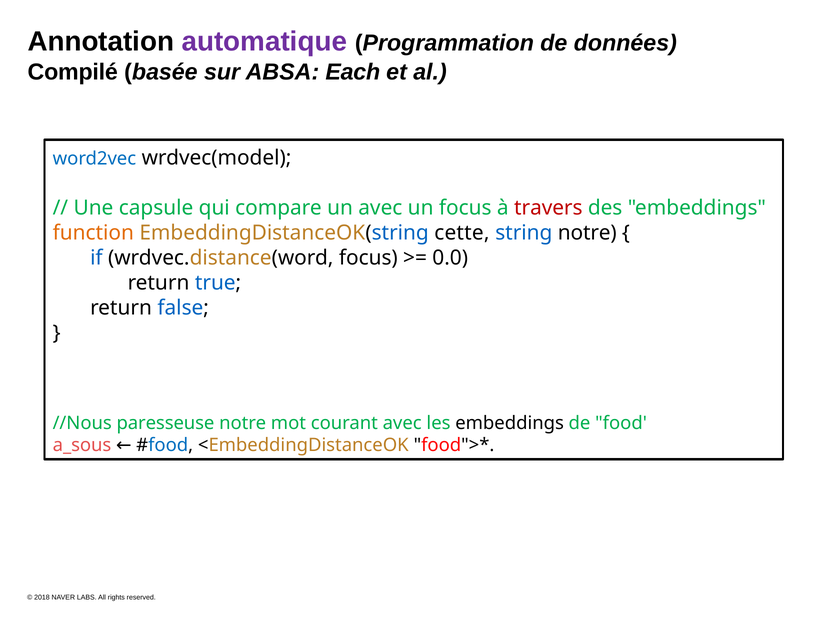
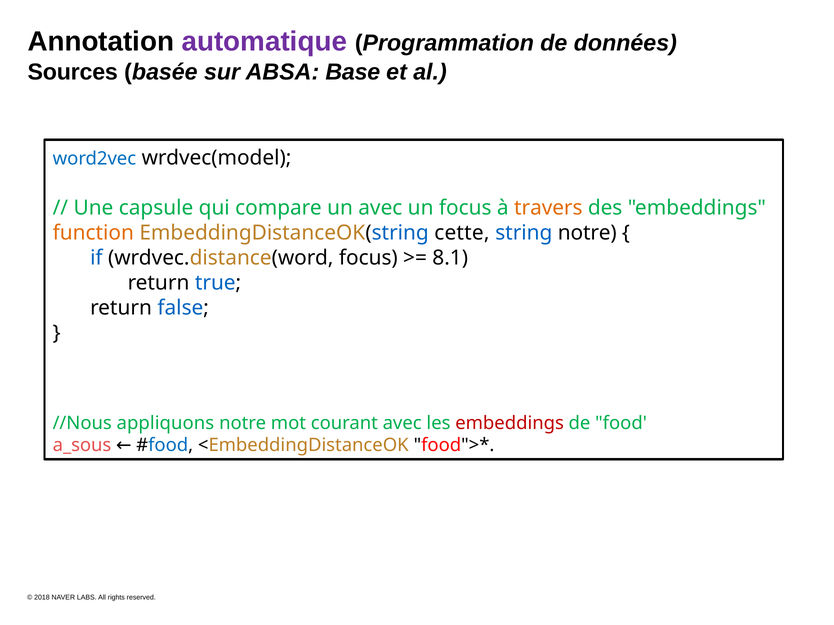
Compilé: Compilé -> Sources (73, 72)
Each: Each -> Base (353, 72)
travers colour: red -> orange (548, 208)
0.0: 0.0 -> 8.1 (450, 258)
paresseuse: paresseuse -> appliquons (165, 423)
embeddings colour: black -> red (510, 423)
